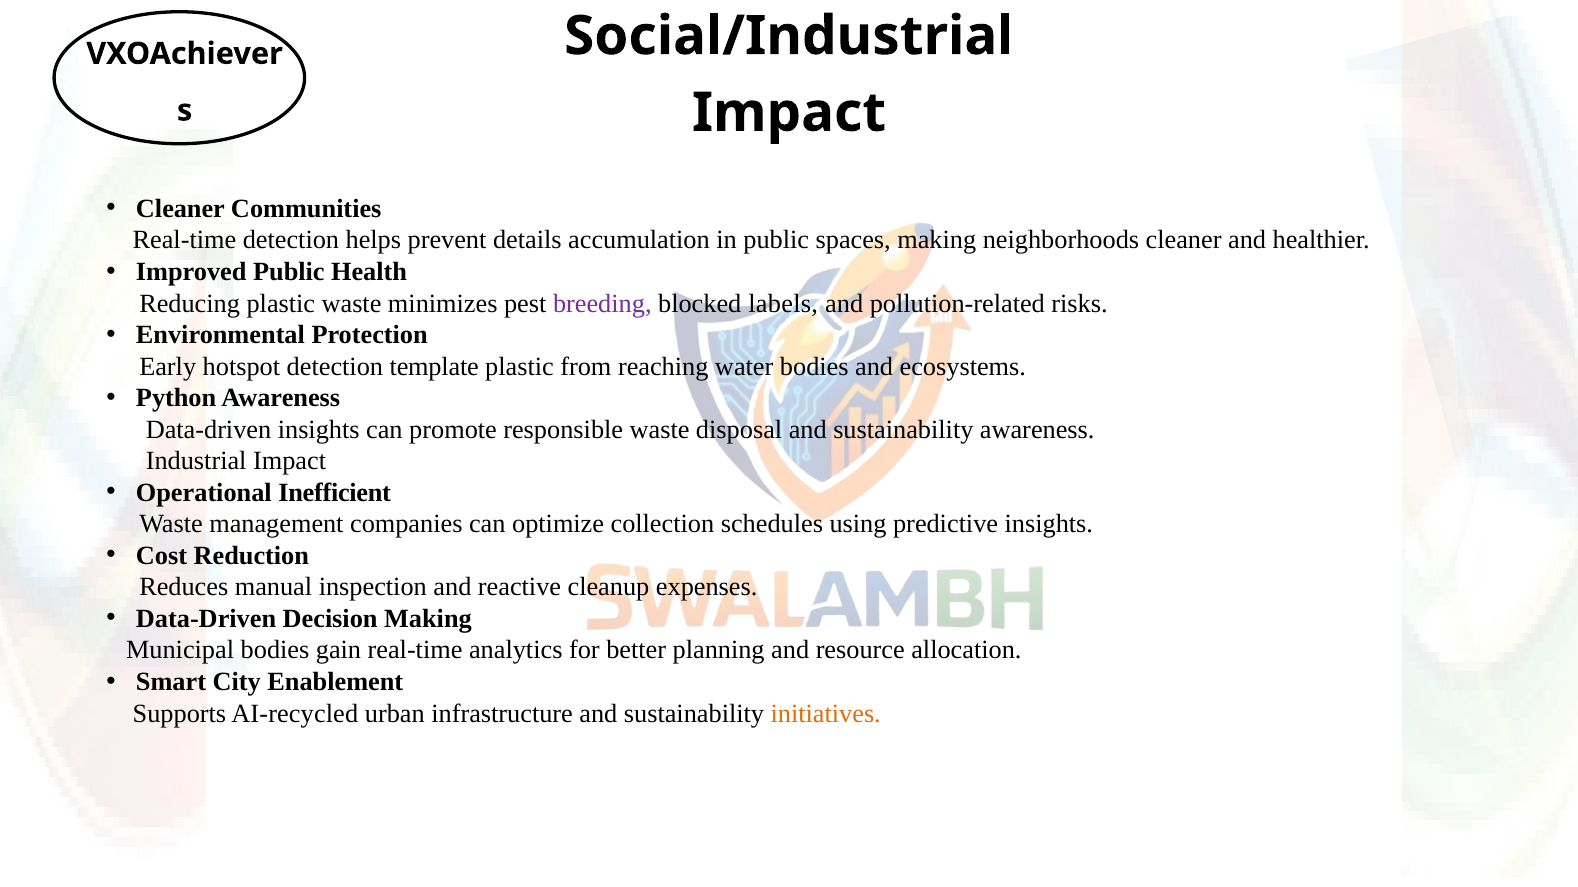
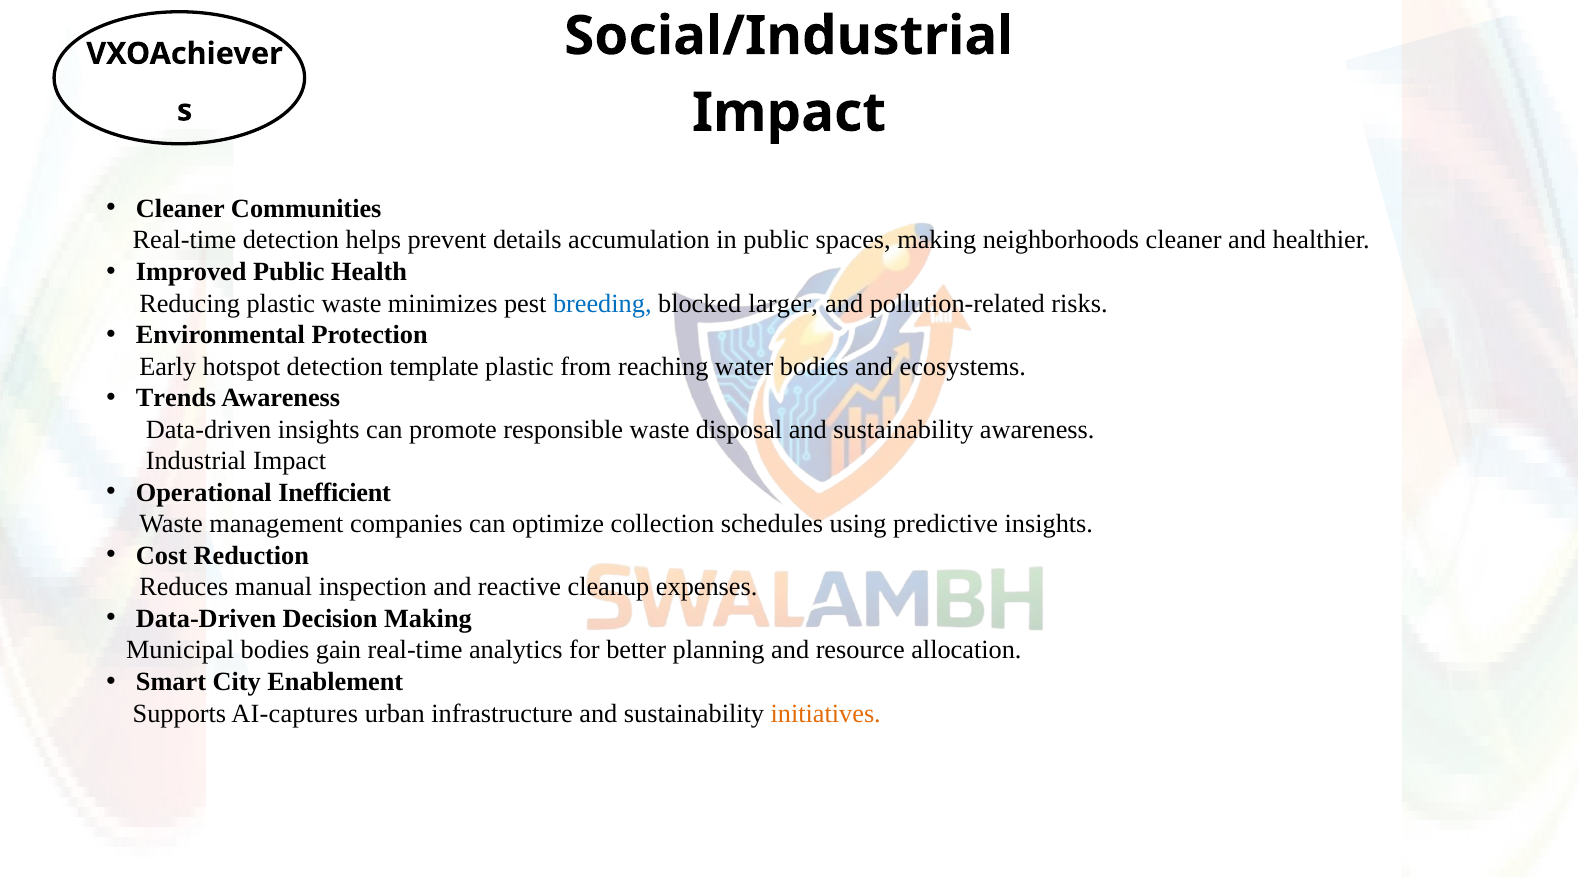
breeding colour: purple -> blue (602, 304)
labels: labels -> larger (783, 304)
Python: Python -> Trends (176, 398)
AI-recycled: AI-recycled -> AI-captures (295, 714)
